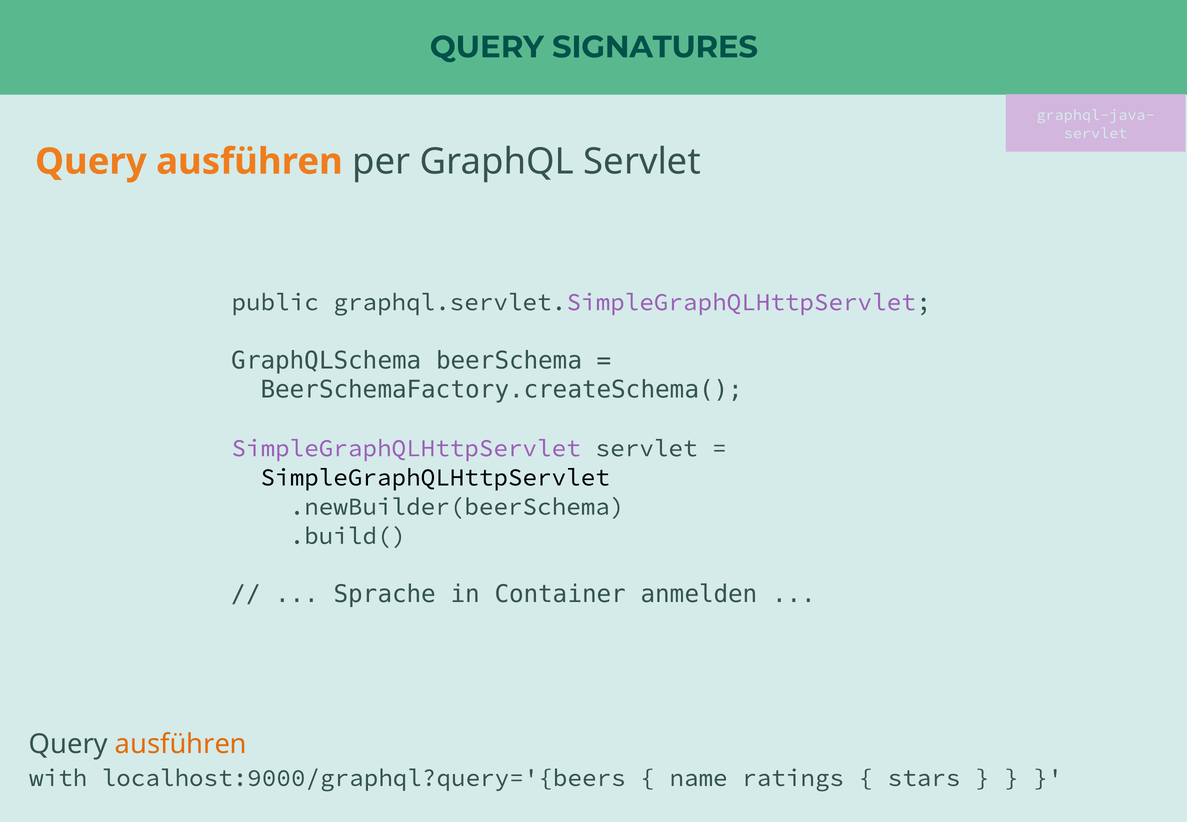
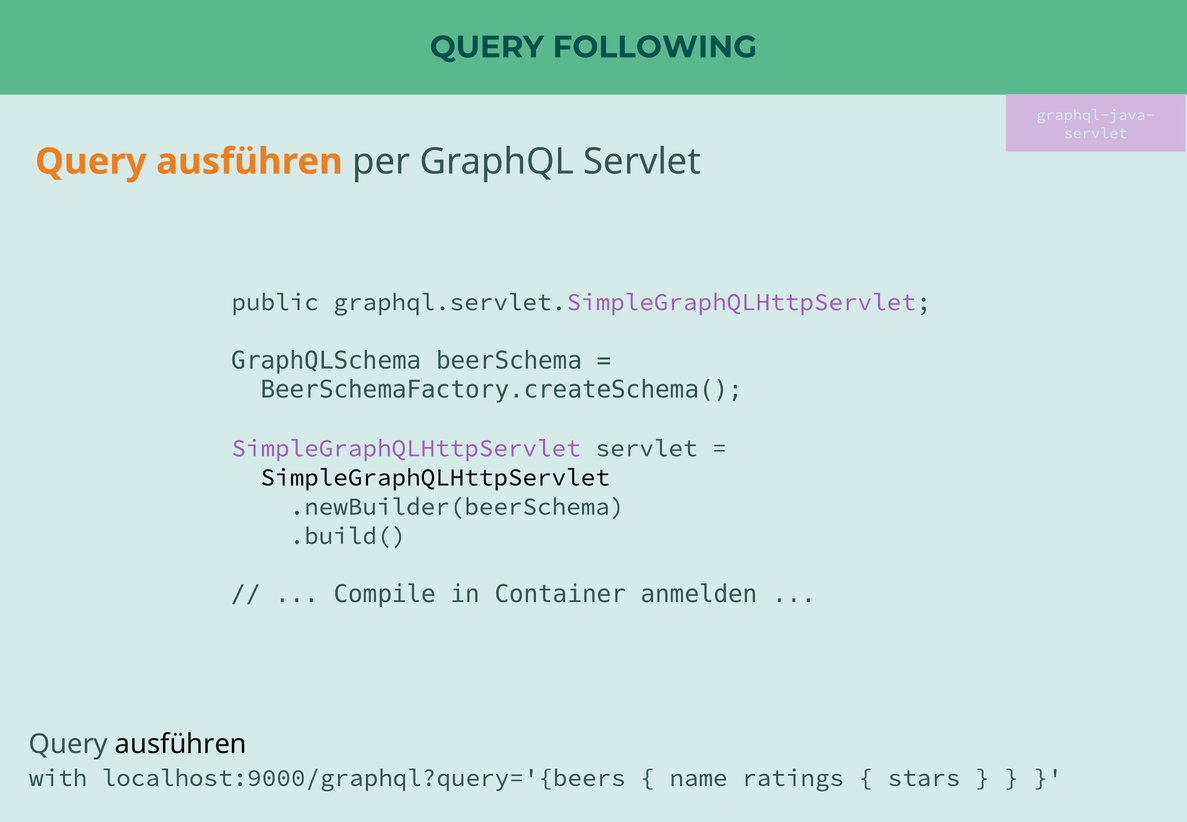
SIGNATURES: SIGNATURES -> FOLLOWING (655, 47)
Sprache: Sprache -> Compile (385, 594)
ausführen colour: orange -> black (181, 744)
